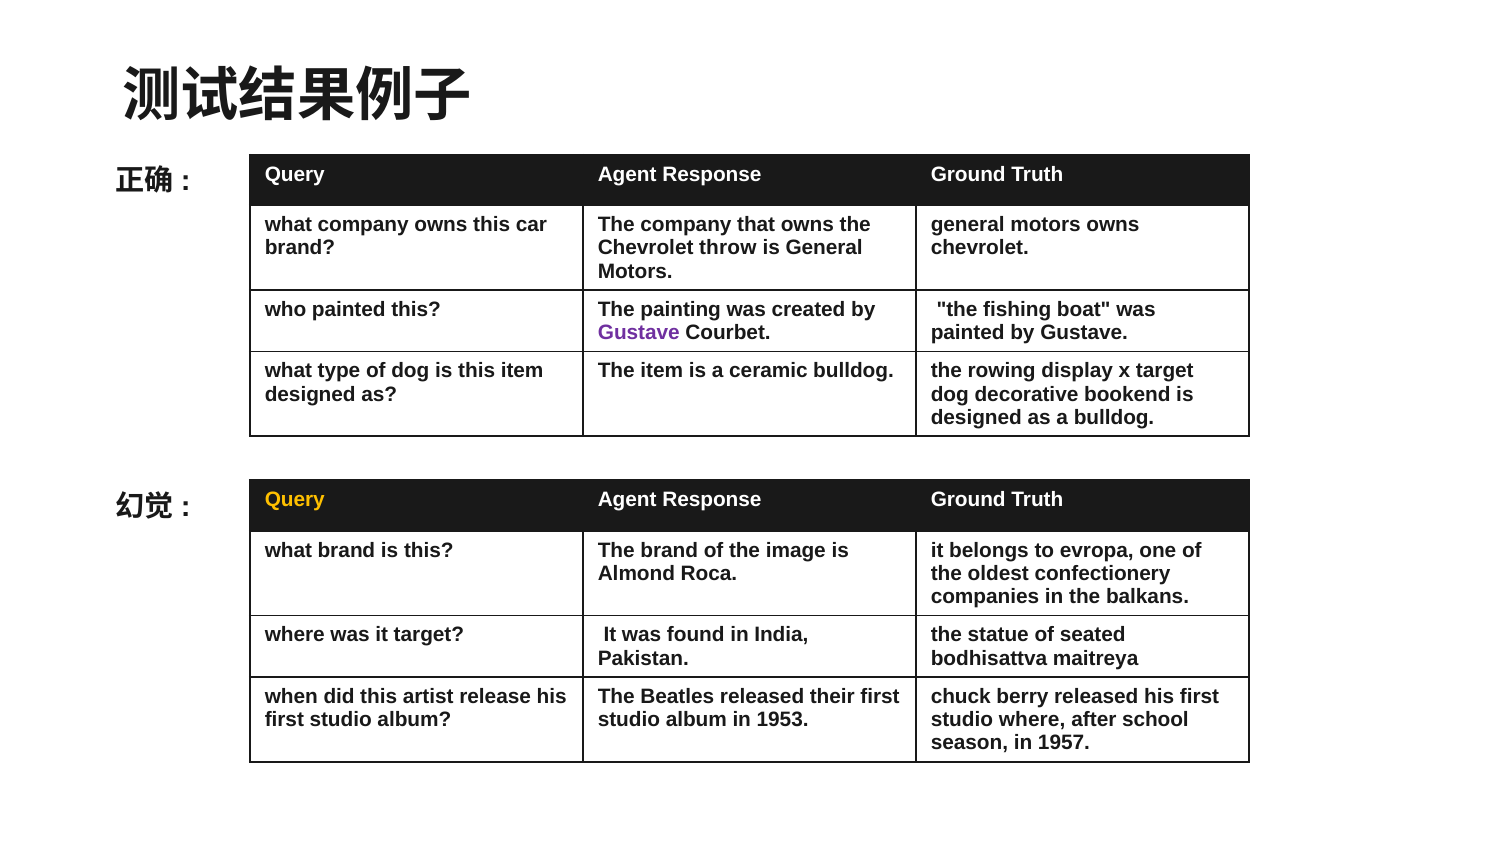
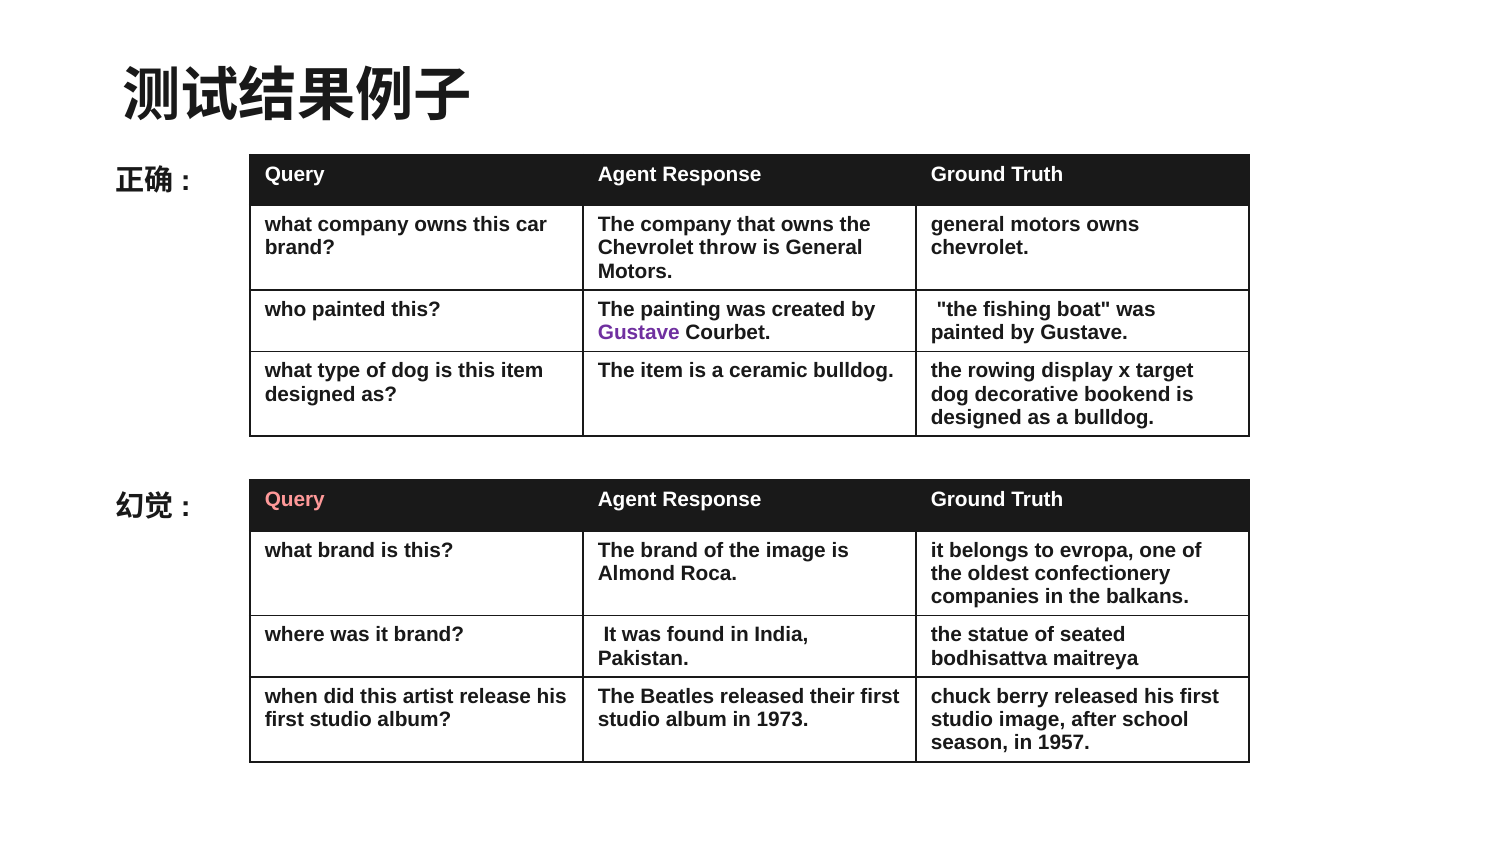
Query colour: yellow -> pink (295, 500)
it target: target -> brand (429, 635)
1953: 1953 -> 1973 (783, 720)
studio where: where -> image (1032, 720)
